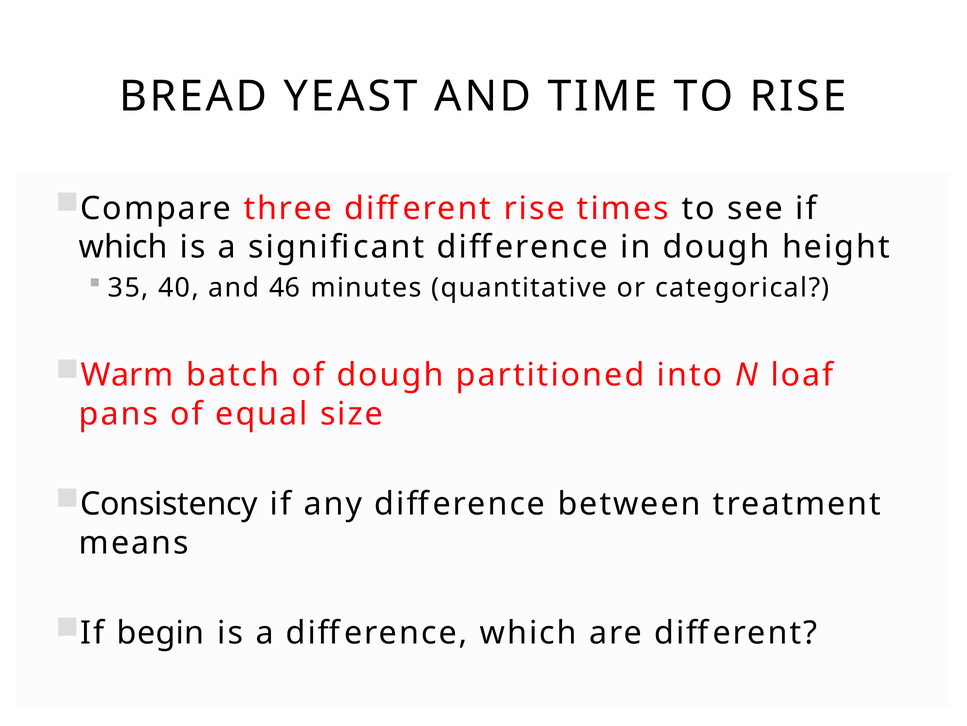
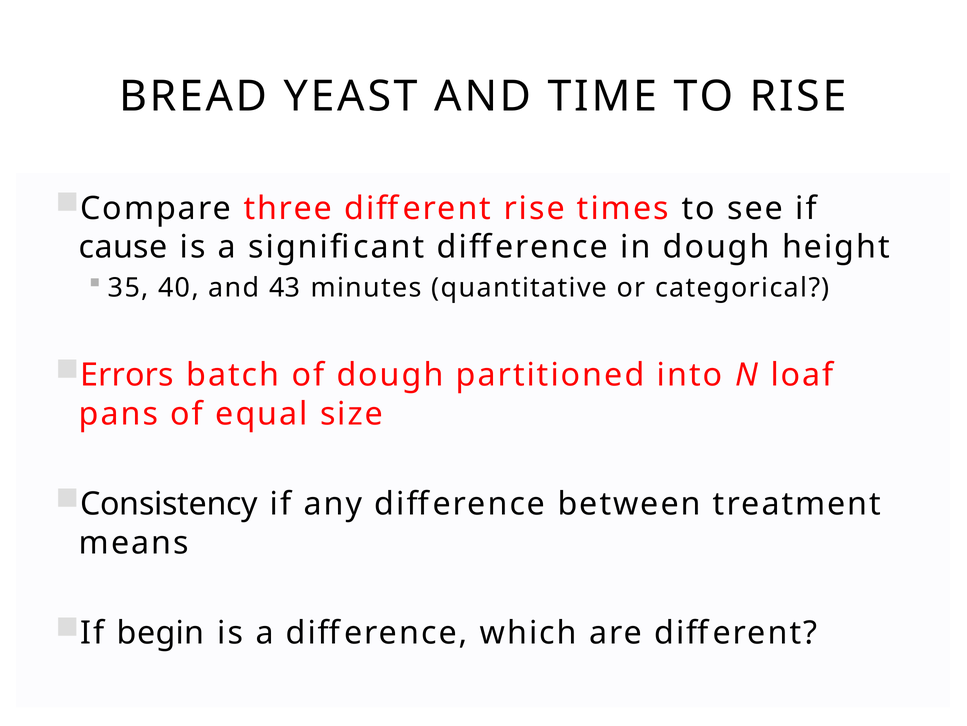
which: which -> cause (123, 247)
46: 46 -> 43 (285, 287)
Warm: Warm -> Errors (127, 375)
